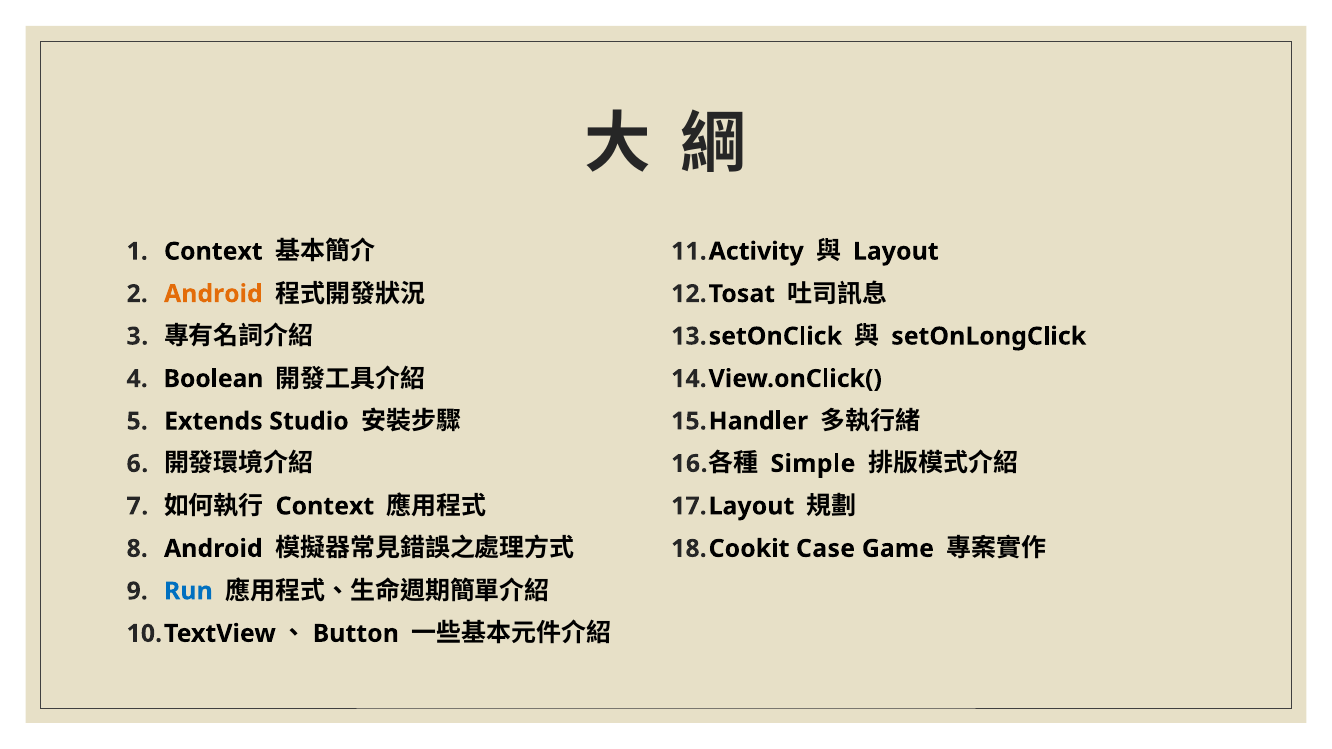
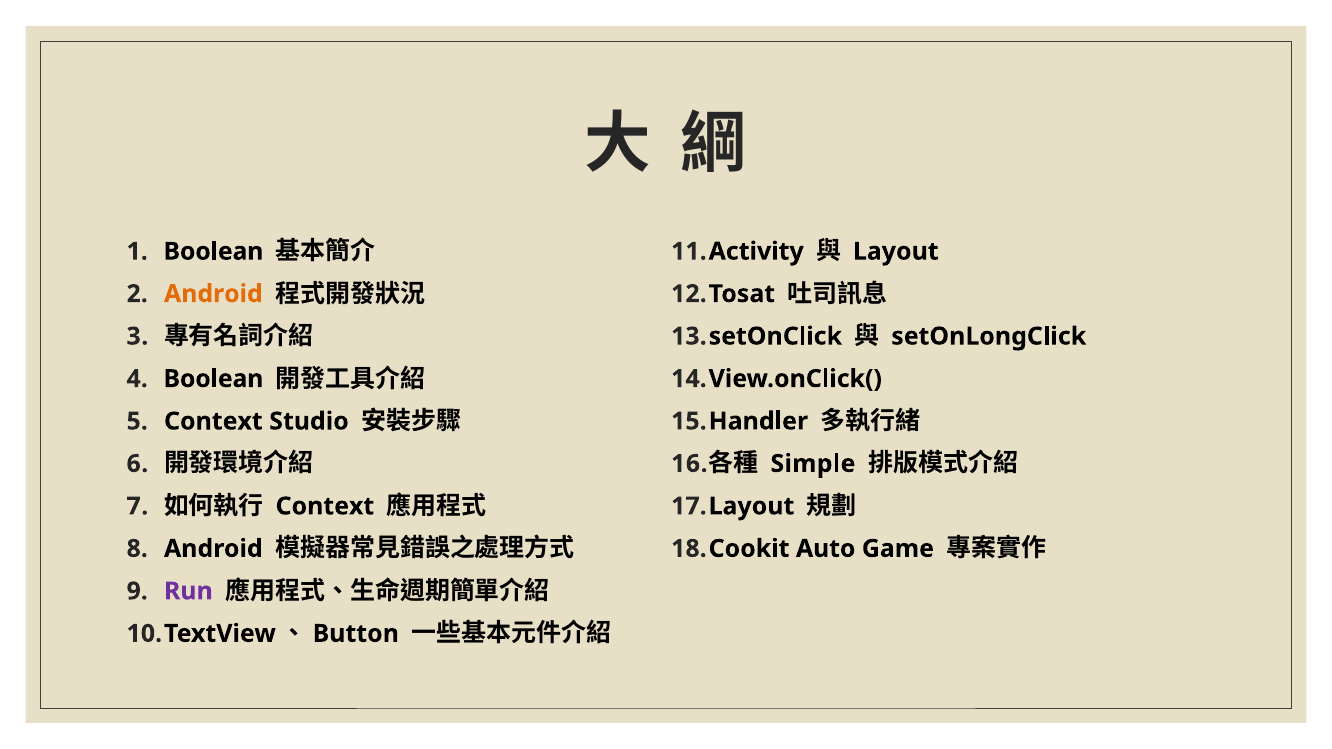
Context: Context -> Boolean (213, 251)
Extends: Extends -> Context (213, 421)
Case: Case -> Auto (826, 549)
Run colour: blue -> purple (188, 591)
